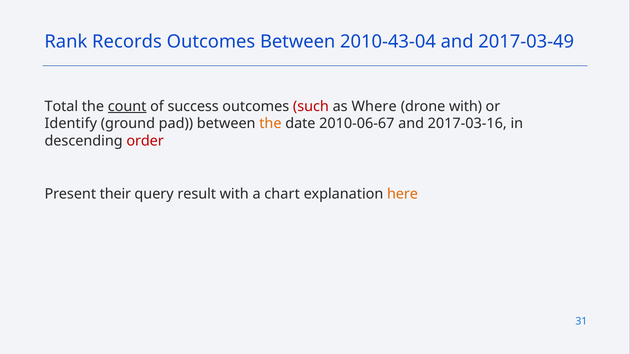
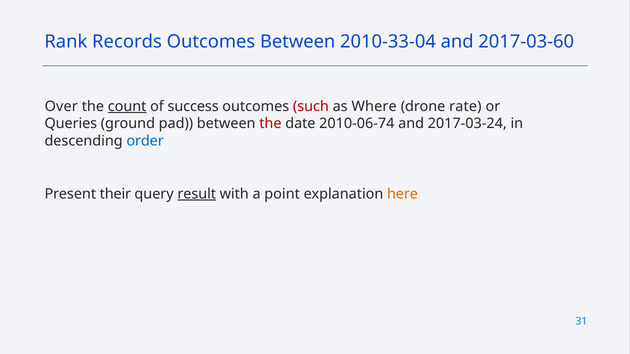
2010-43-04: 2010-43-04 -> 2010-33-04 (388, 42)
2017-03-49: 2017-03-49 -> 2017-03-60 (526, 42)
Total: Total -> Over (61, 106)
drone with: with -> rate (465, 106)
Identify: Identify -> Queries (71, 124)
the colour: orange -> red (270, 124)
2010-06-67: 2010-06-67 -> 2010-06-74 (357, 124)
2017-03-16: 2017-03-16 -> 2017-03-24 (467, 124)
order colour: red -> blue (145, 141)
result underline: none -> present (197, 194)
chart: chart -> point (282, 194)
